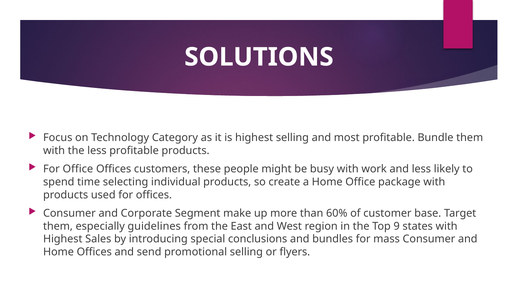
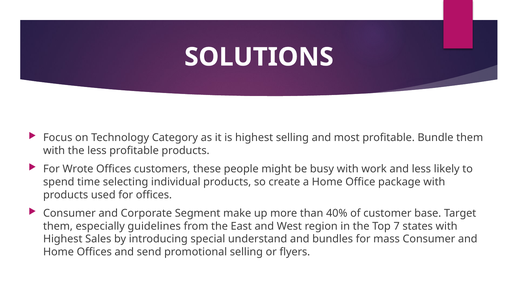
For Office: Office -> Wrote (78, 169)
60%: 60% -> 40% (337, 213)
9: 9 -> 7 (397, 226)
conclusions: conclusions -> understand (258, 239)
